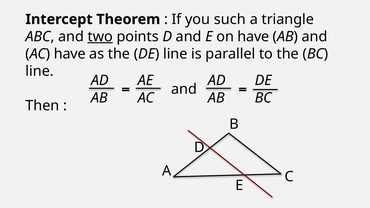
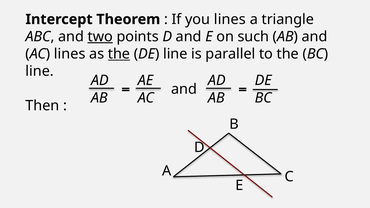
you such: such -> lines (230, 19)
on have: have -> such (253, 37)
AC have: have -> lines (70, 54)
the underline: none -> present (119, 54)
